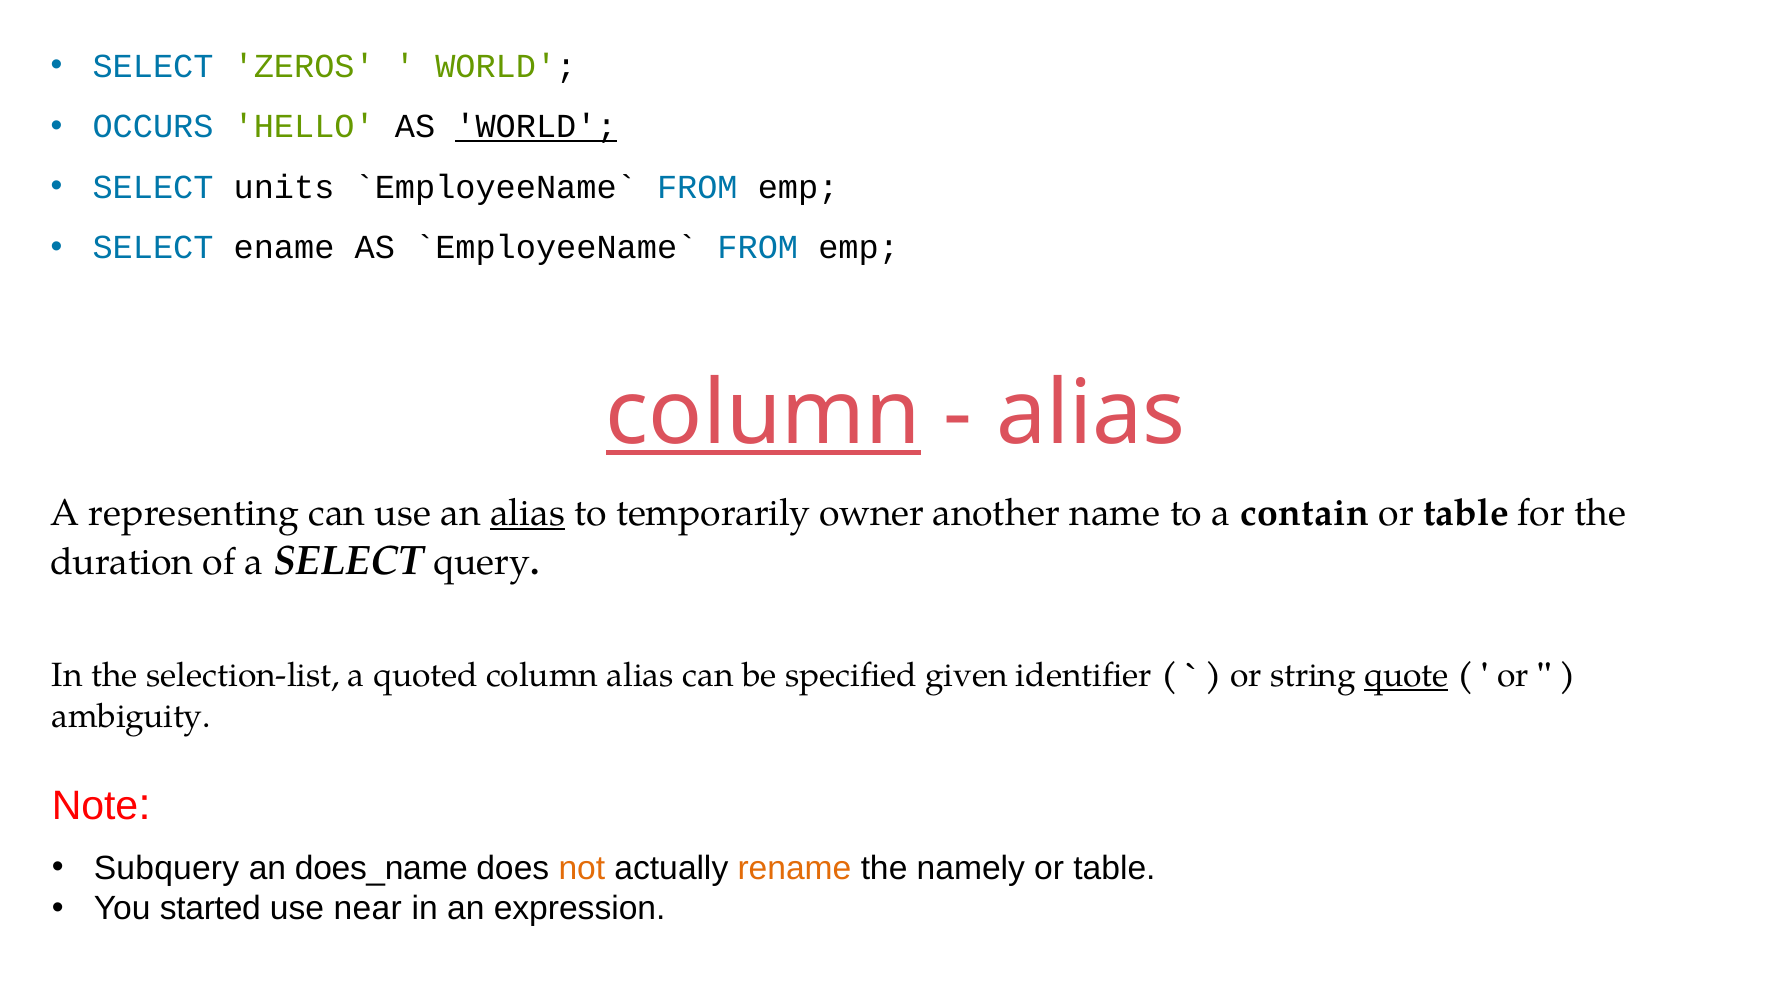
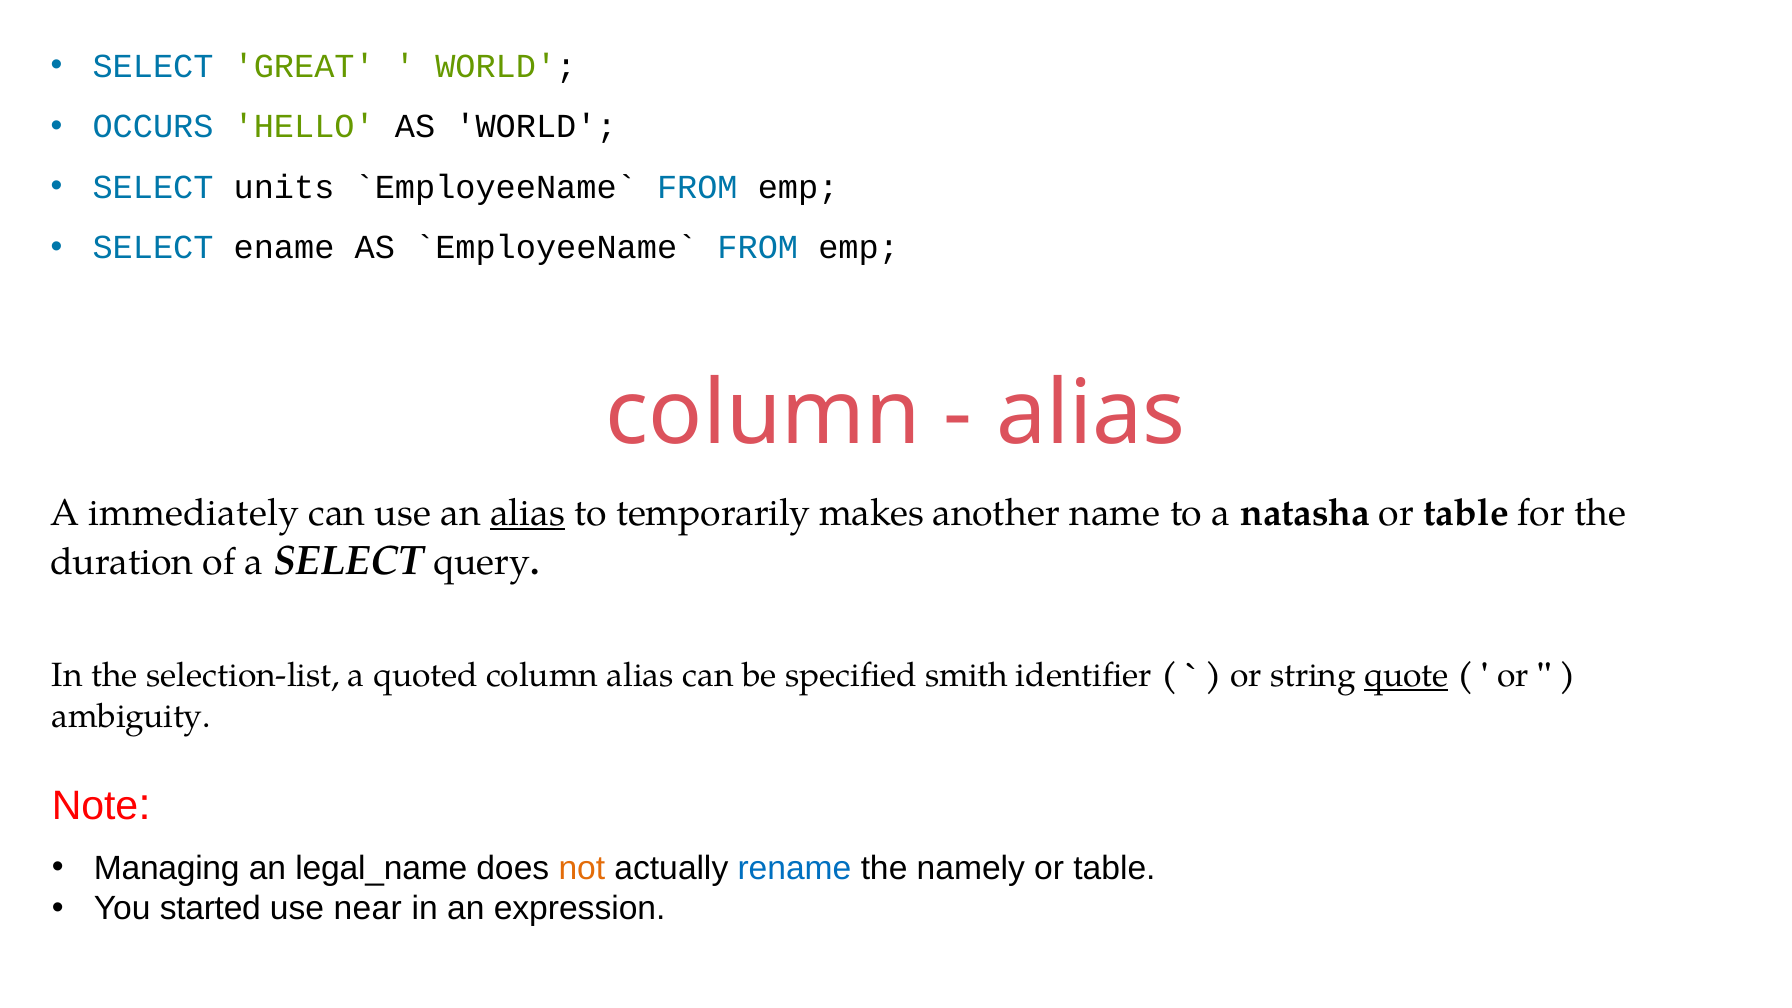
ZEROS: ZEROS -> GREAT (304, 66)
WORLD underline: present -> none (536, 127)
column underline: present -> none (763, 414)
representing: representing -> immediately (194, 513)
owner: owner -> makes (872, 513)
contain: contain -> natasha (1305, 513)
given: given -> smith (967, 676)
Subquery: Subquery -> Managing (167, 868)
does_name: does_name -> legal_name (381, 868)
rename colour: orange -> blue (794, 868)
